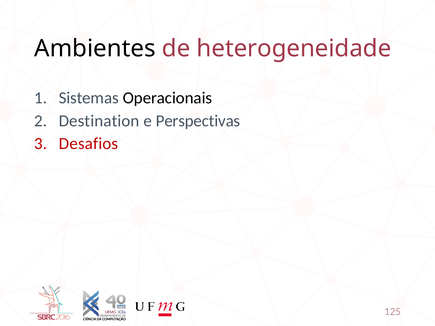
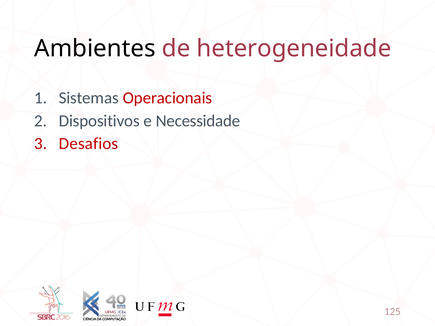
Operacionais colour: black -> red (167, 98)
Destination: Destination -> Dispositivos (99, 121)
Perspectivas: Perspectivas -> Necessidade (198, 121)
